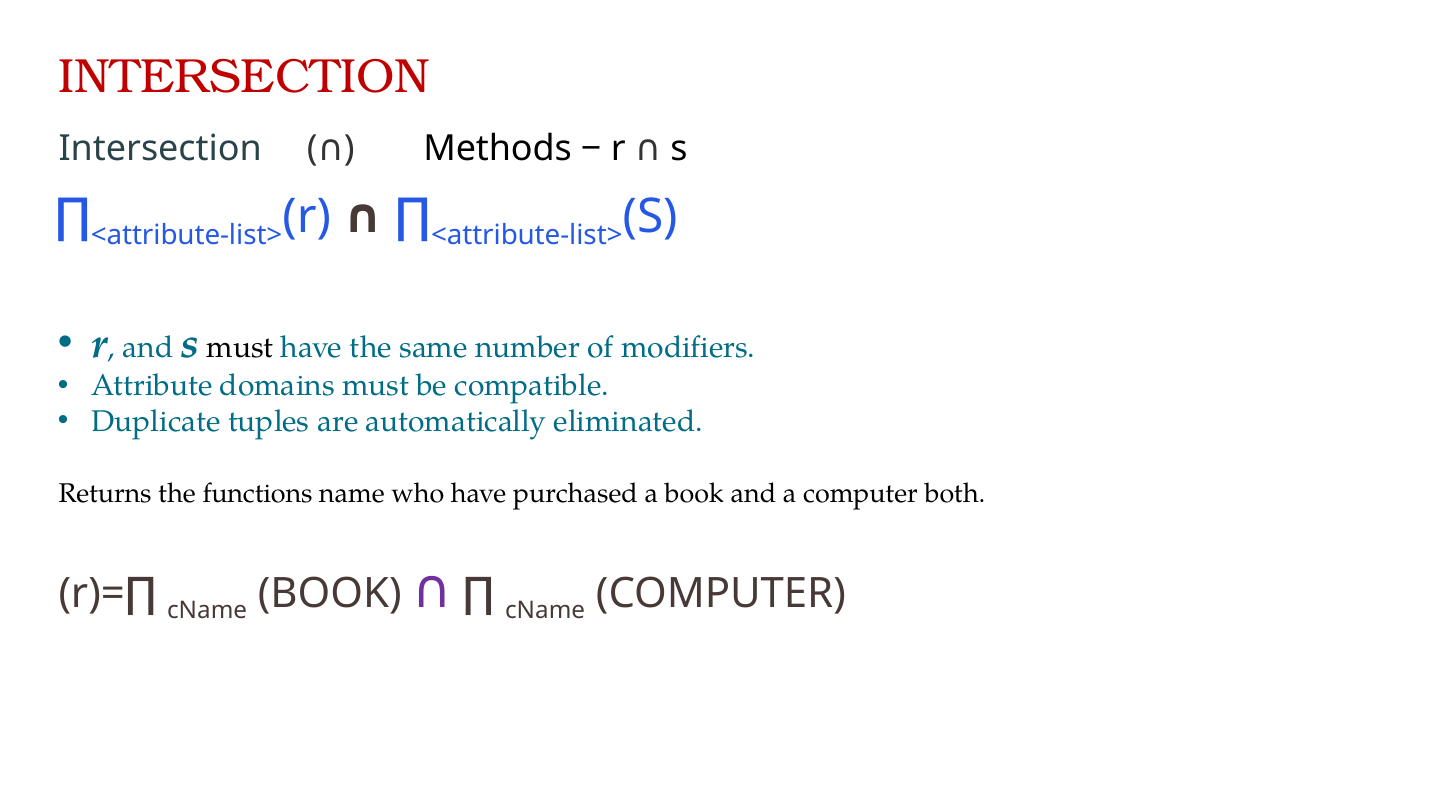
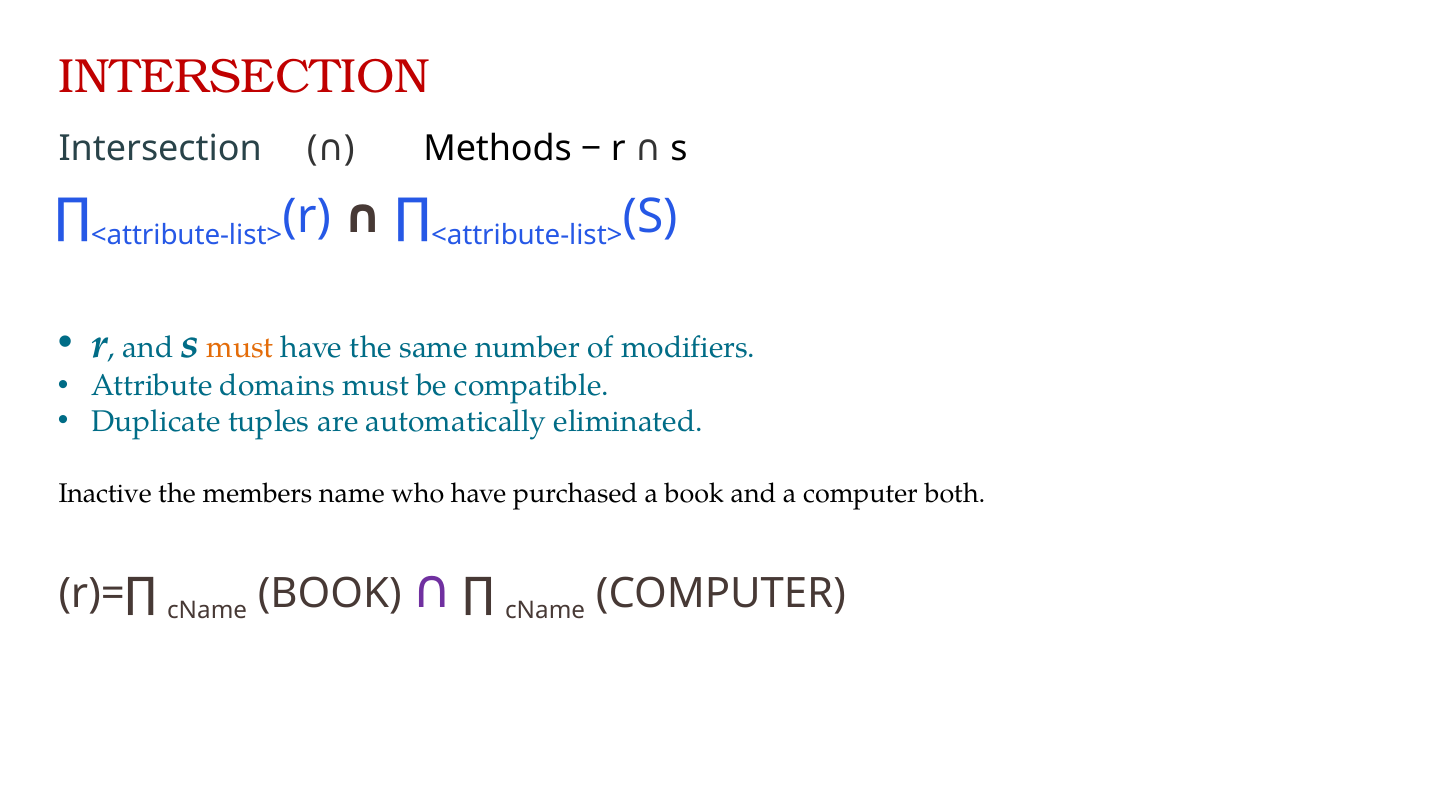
must colour: black -> orange (240, 348)
Returns: Returns -> Inactive (105, 494)
functions: functions -> members (257, 494)
